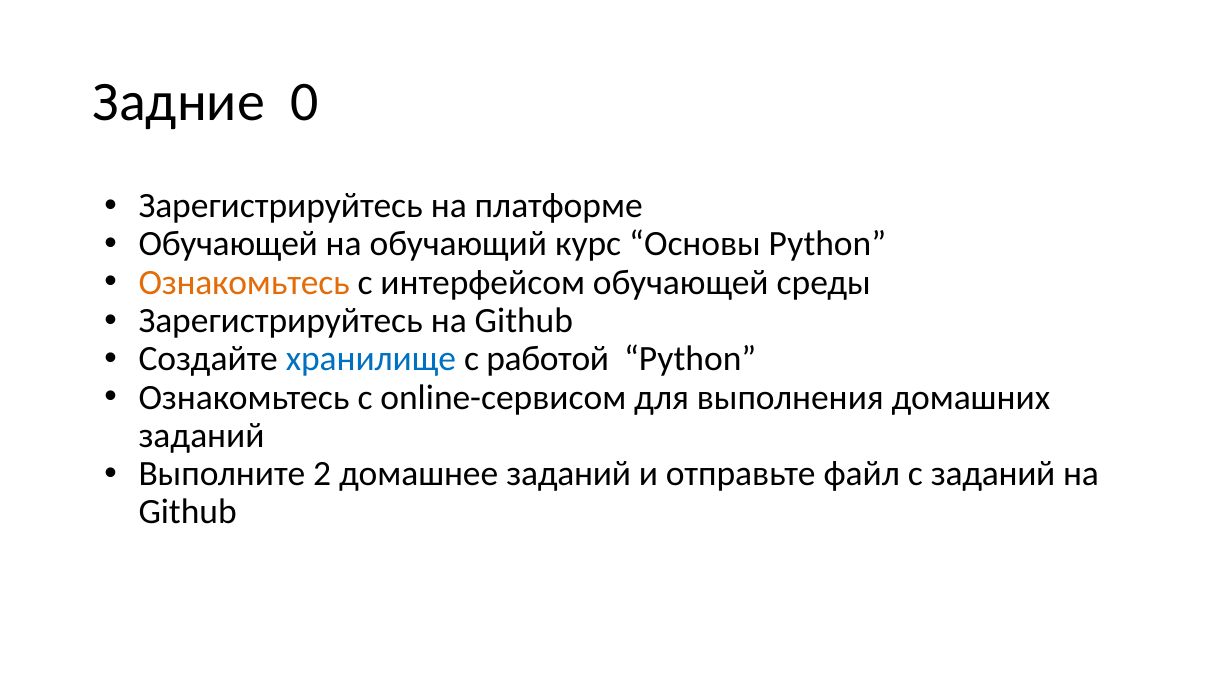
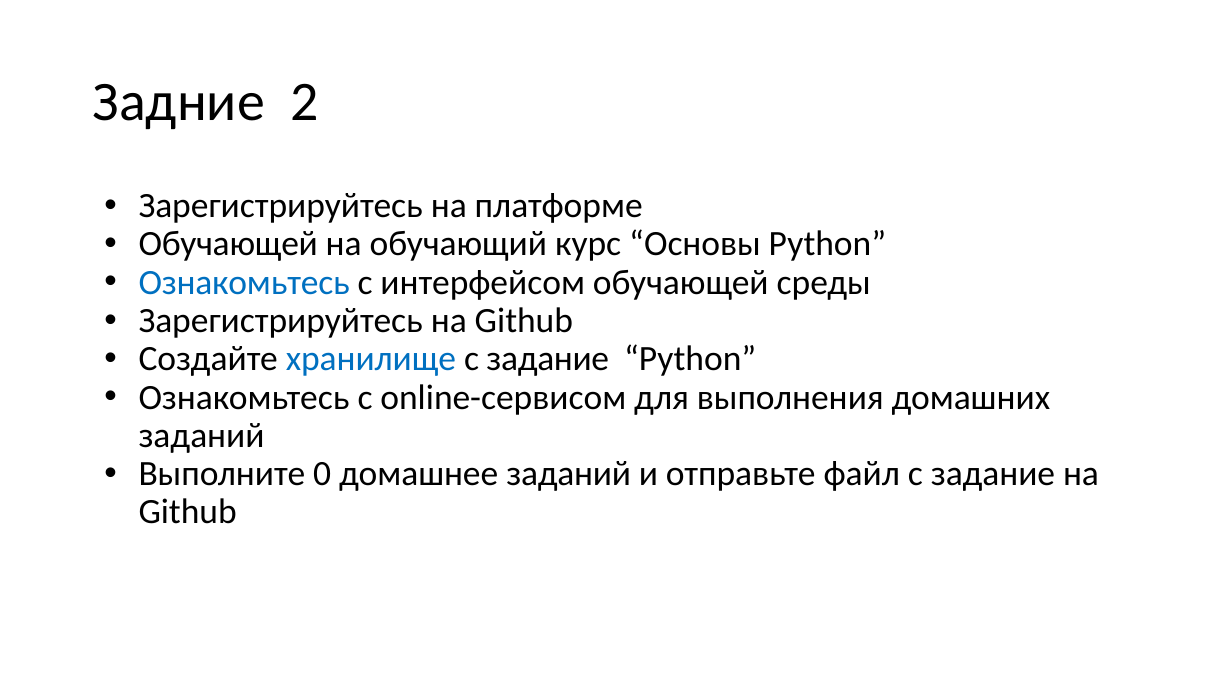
0: 0 -> 2 (304, 102)
Ознакомьтесь colour: orange -> blue (244, 282)
работой: работой -> задание (548, 359)
2: 2 -> 0 (322, 474)
файл с заданий: заданий -> задание (993, 474)
